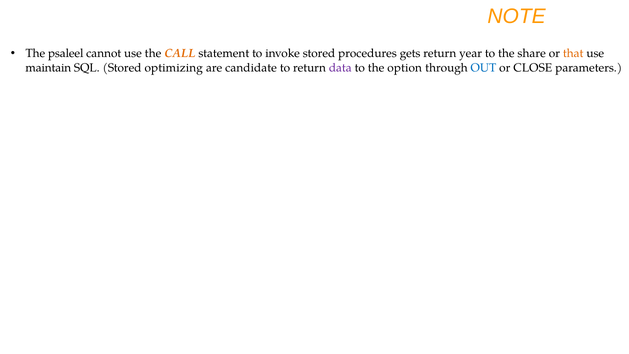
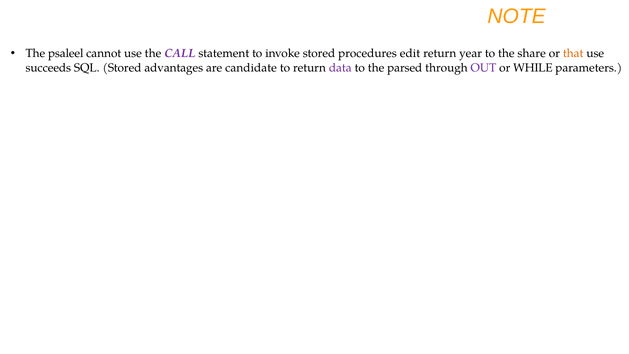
CALL colour: orange -> purple (180, 53)
gets: gets -> edit (410, 53)
maintain: maintain -> succeeds (48, 68)
optimizing: optimizing -> advantages (174, 68)
option: option -> parsed (405, 68)
OUT colour: blue -> purple (483, 68)
CLOSE: CLOSE -> WHILE (533, 68)
